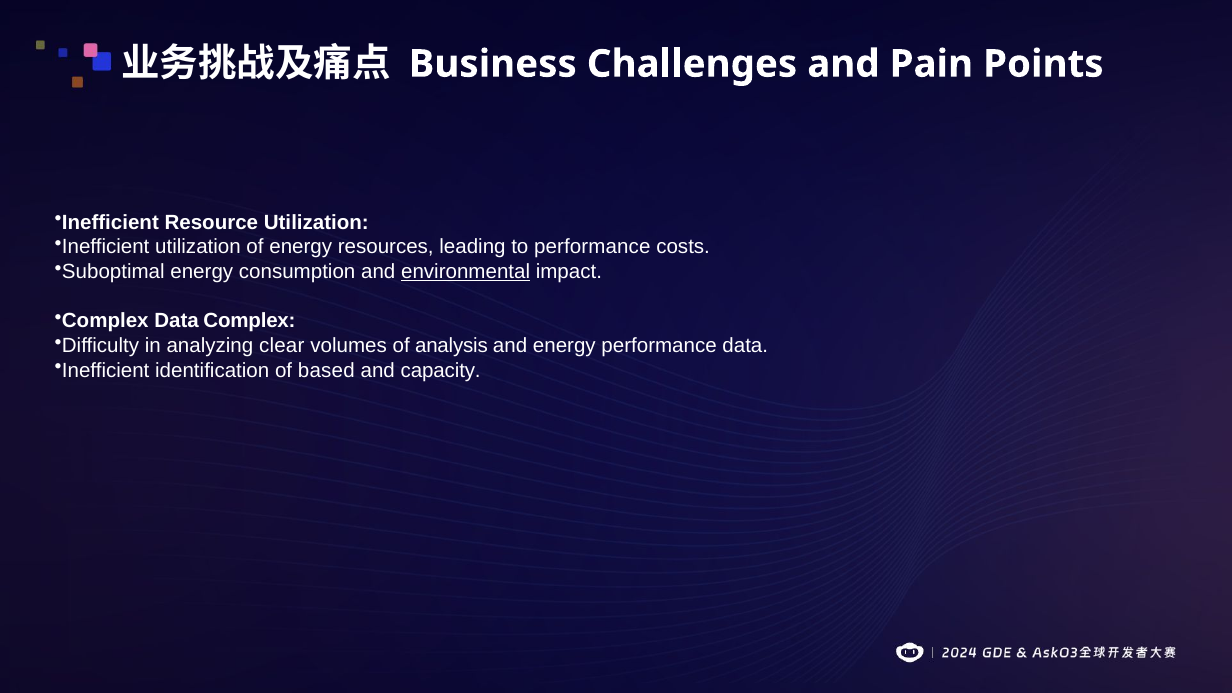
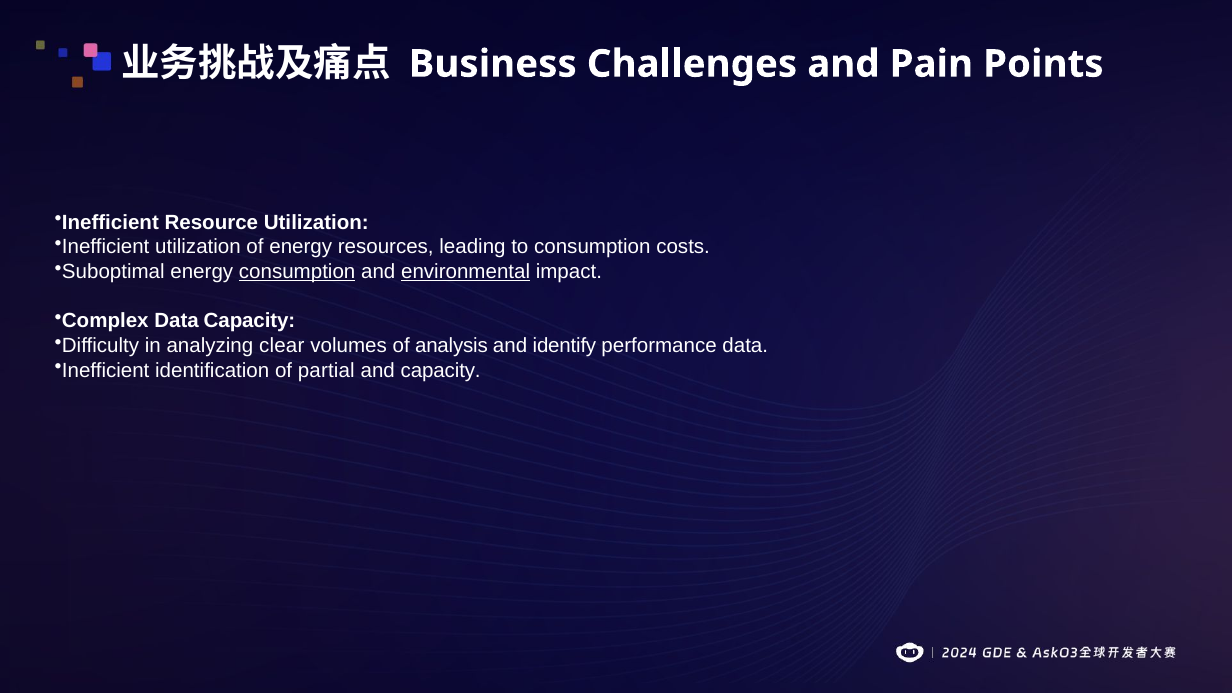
to performance: performance -> consumption (592, 247)
consumption underline: none -> present (297, 272)
Data Complex: Complex -> Capacity (249, 321)
and energy: energy -> identify (564, 346)
based: based -> partial (326, 370)
